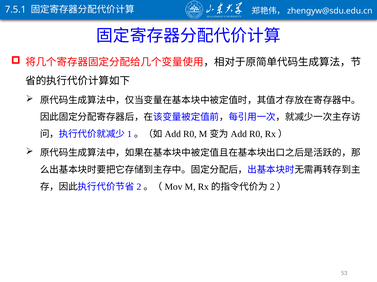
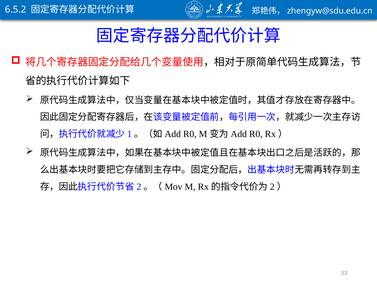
7.5.1: 7.5.1 -> 6.5.2 (16, 10)
